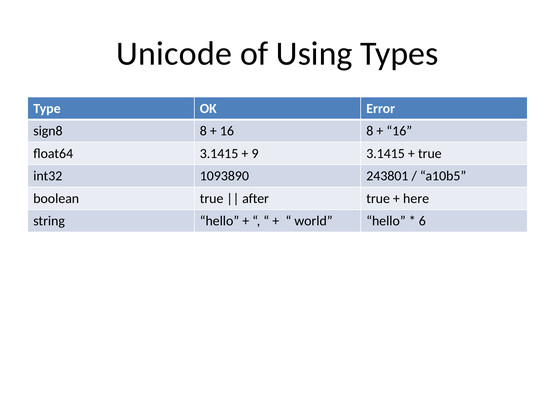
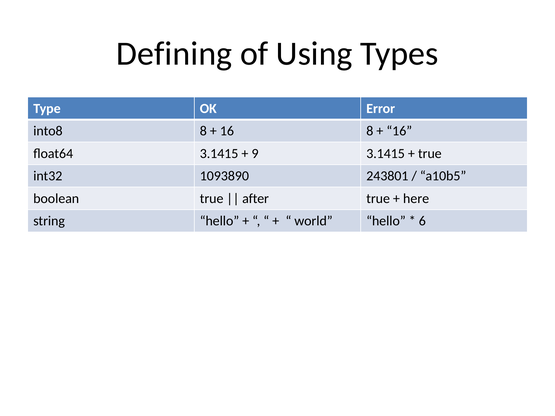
Unicode: Unicode -> Defining (174, 54)
sign8: sign8 -> into8 (48, 131)
